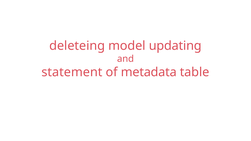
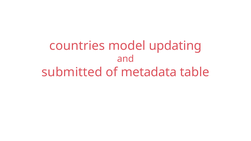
deleteing: deleteing -> countries (77, 46)
statement: statement -> submitted (72, 72)
